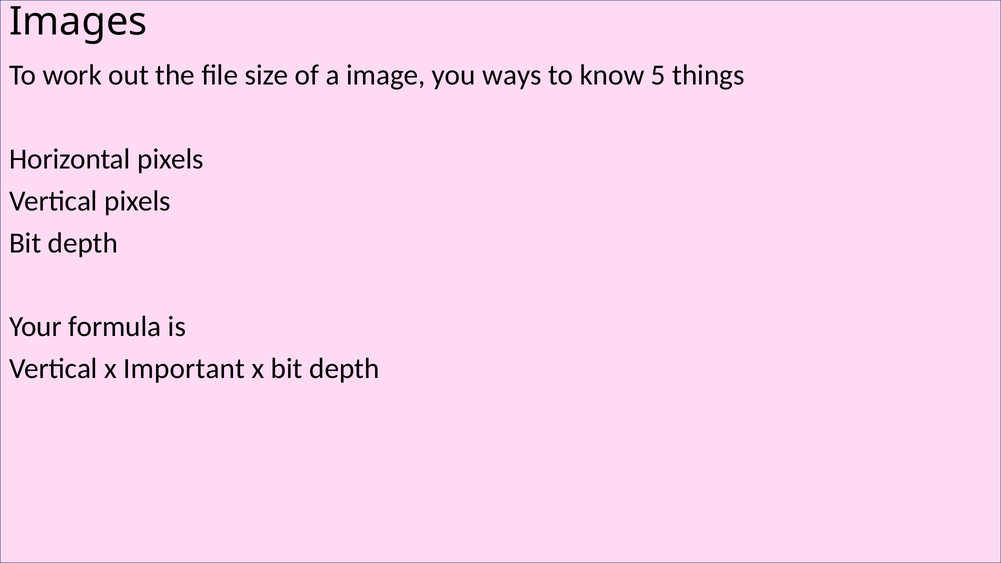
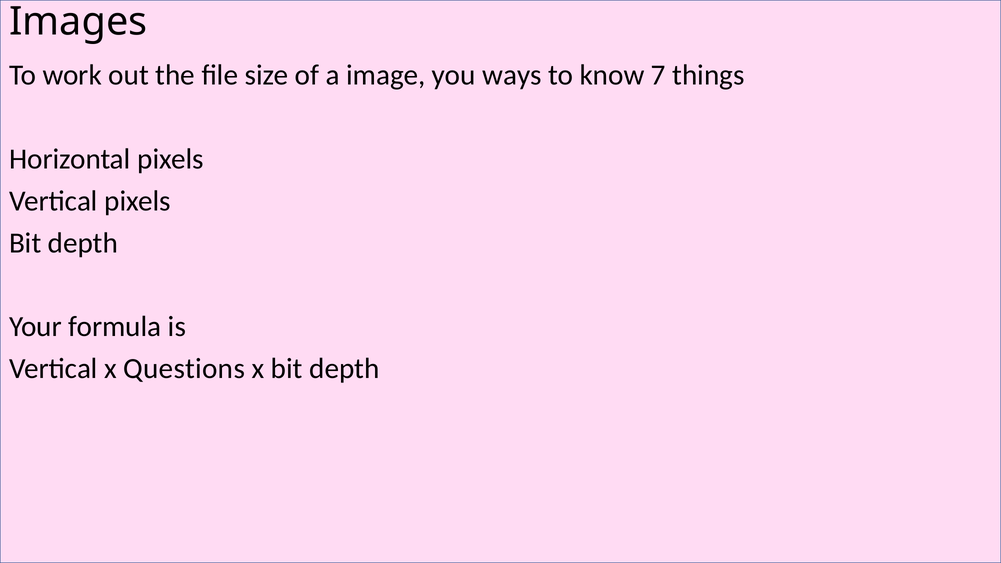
5: 5 -> 7 (658, 75)
Important: Important -> Questions (184, 369)
